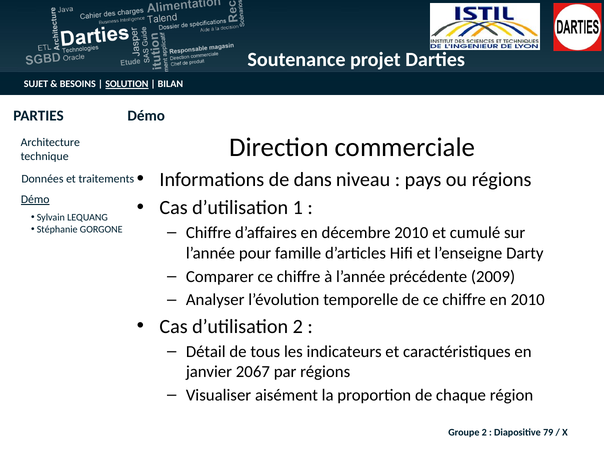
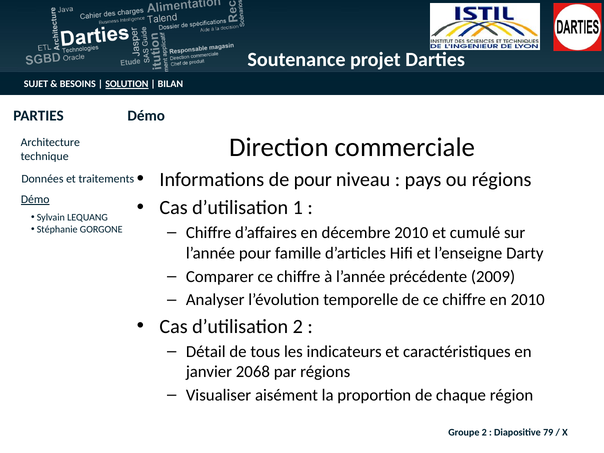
de dans: dans -> pour (313, 179)
2067: 2067 -> 2068 (253, 372)
